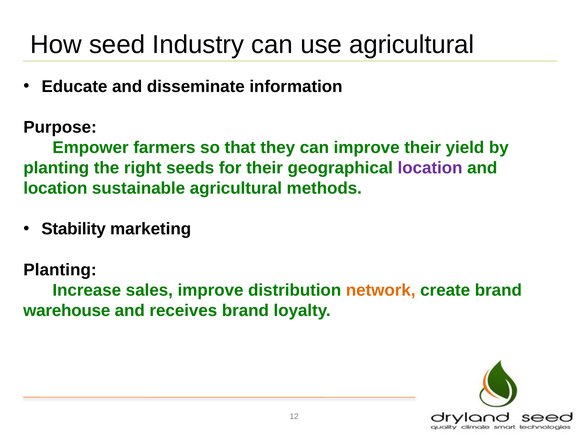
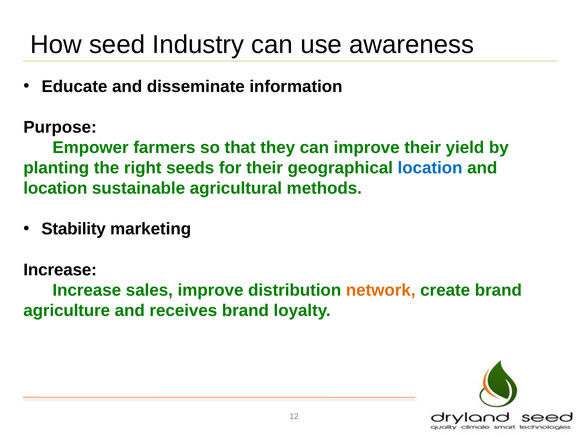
use agricultural: agricultural -> awareness (412, 45)
location colour: purple -> blue (430, 168)
Planting: Planting -> Increase (60, 270)
warehouse: warehouse -> agriculture (67, 310)
